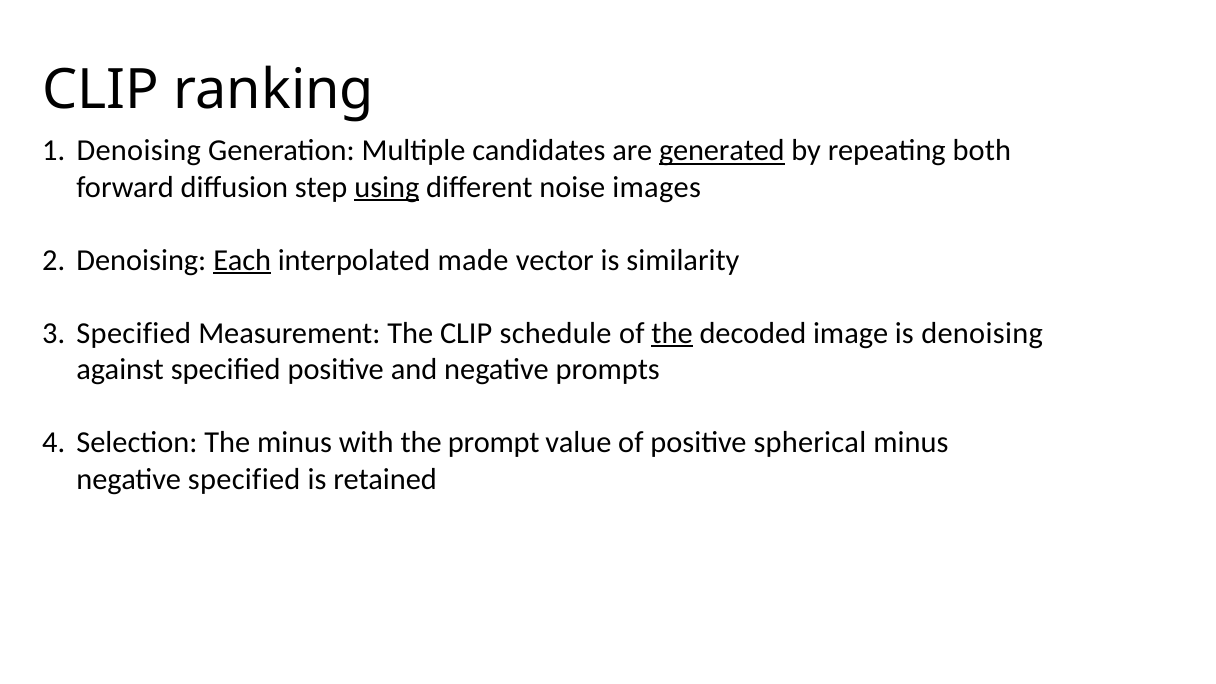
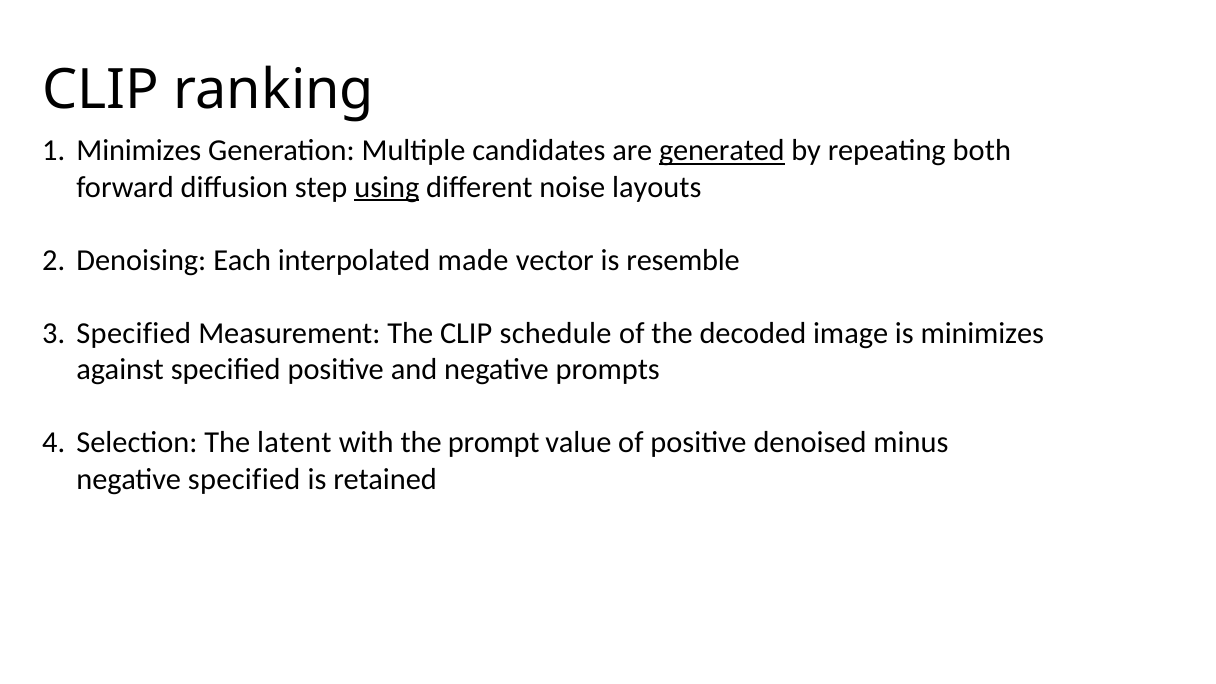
Denoising: Denoising -> Minimizes (139, 151)
images: images -> layouts (657, 187)
Each underline: present -> none (242, 260)
similarity: similarity -> resemble (683, 260)
the underline: present -> none (672, 333)
is denoising: denoising -> minimizes (982, 333)
The minus: minus -> latent (294, 443)
spherical: spherical -> denoised (810, 443)
